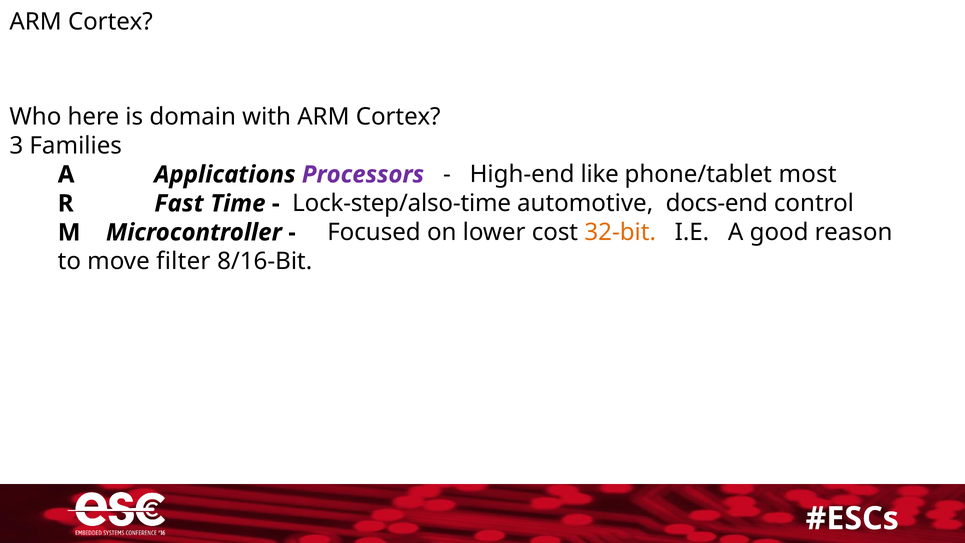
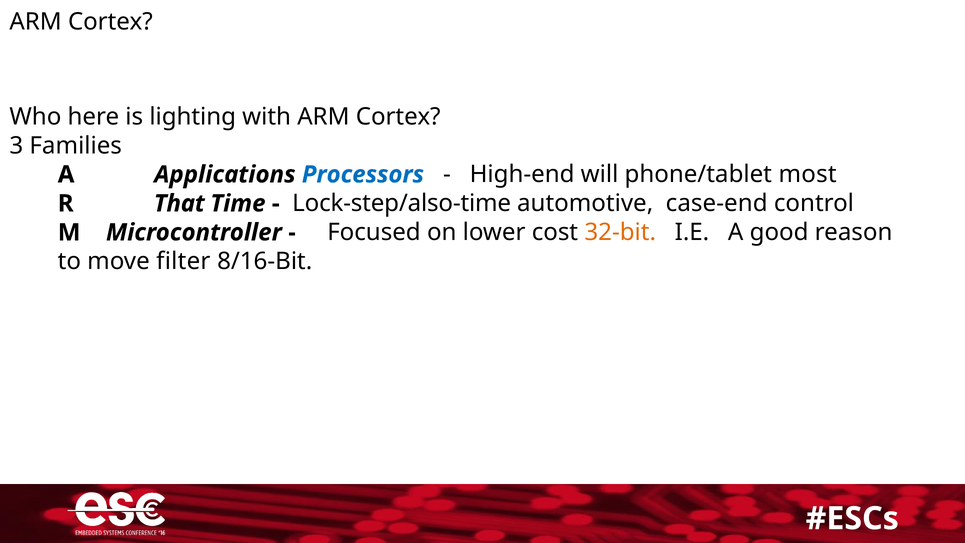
domain: domain -> lighting (193, 117)
Processors colour: purple -> blue (363, 174)
like: like -> will (600, 174)
Fast: Fast -> That (179, 203)
docs-end: docs-end -> case-end (717, 203)
